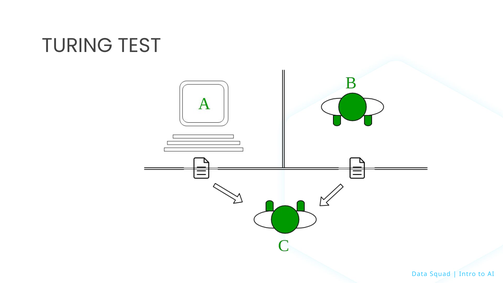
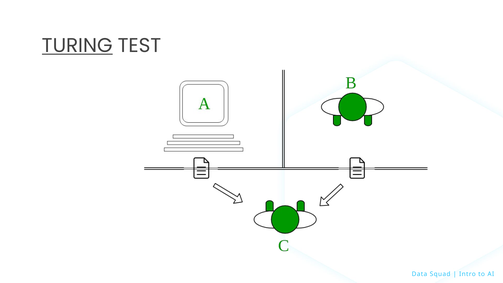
TURING underline: none -> present (77, 46)
